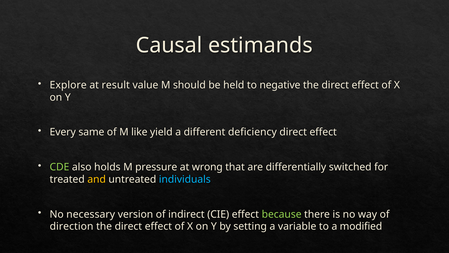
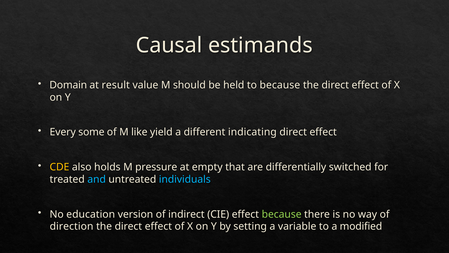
Explore: Explore -> Domain (68, 85)
to negative: negative -> because (280, 85)
same: same -> some (91, 132)
deficiency: deficiency -> indicating (252, 132)
CDE colour: light green -> yellow (59, 167)
wrong: wrong -> empty (207, 167)
and colour: yellow -> light blue (97, 179)
necessary: necessary -> education (91, 214)
